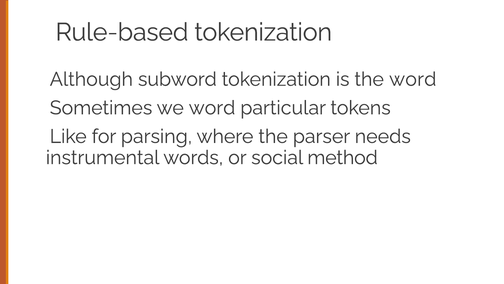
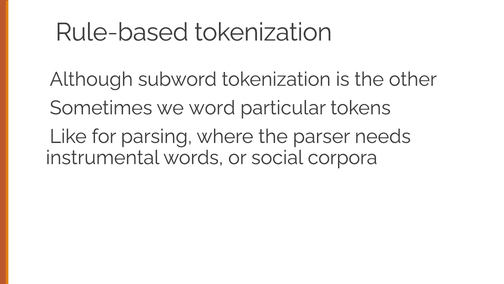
the word: word -> other (413, 79)
method: method -> corpora (343, 157)
